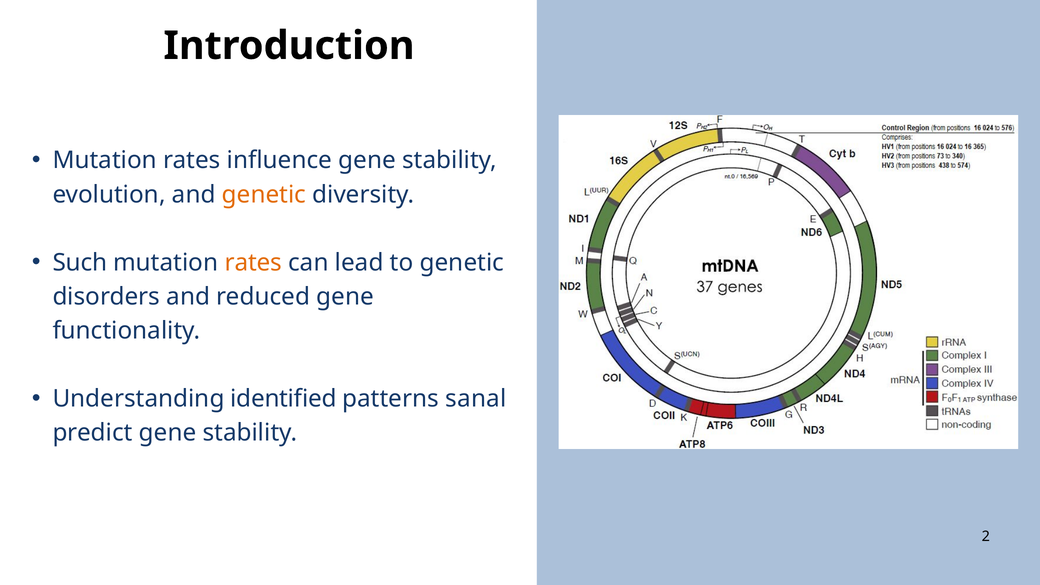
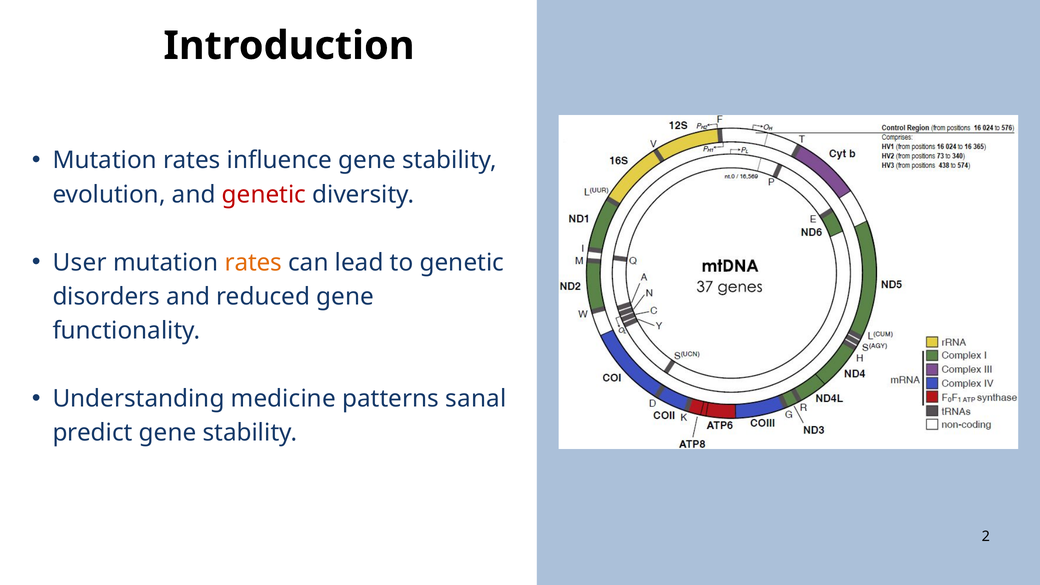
genetic colour: orange -> red (264, 195)
Such: Such -> User (80, 263)
identified: identified -> medicine (283, 399)
